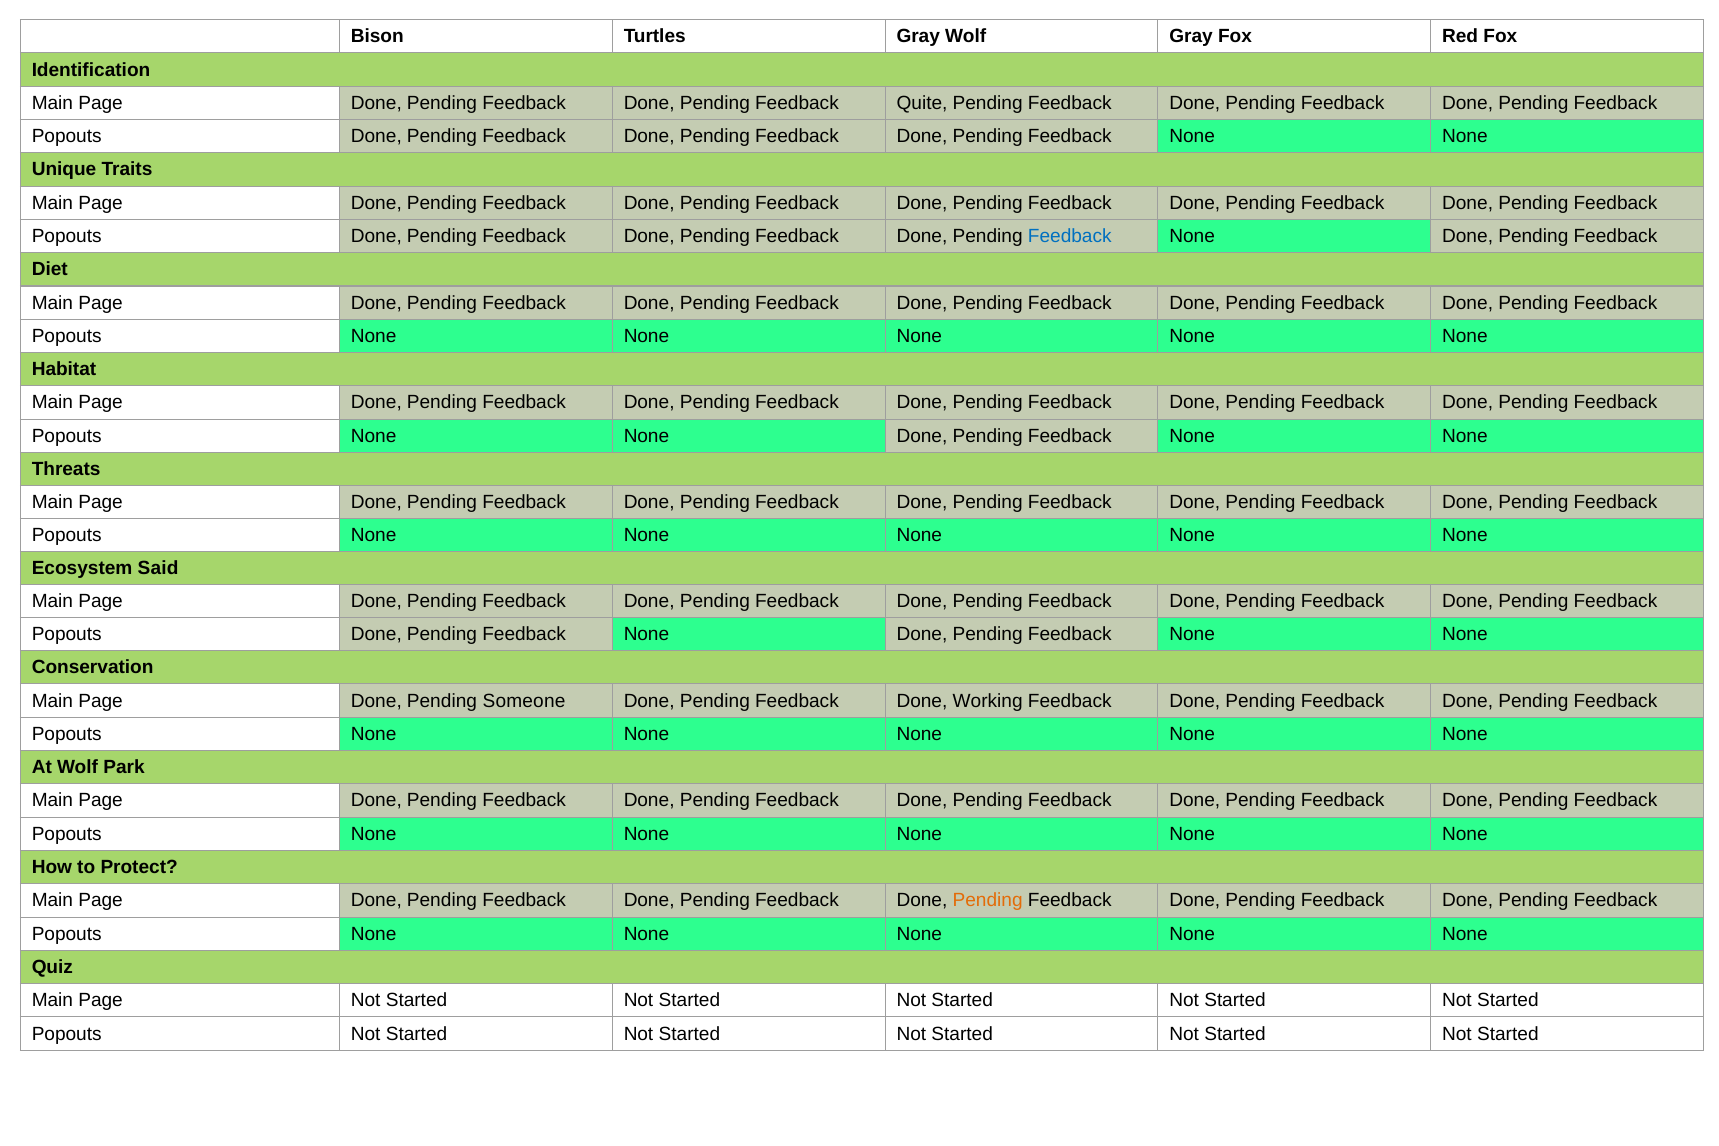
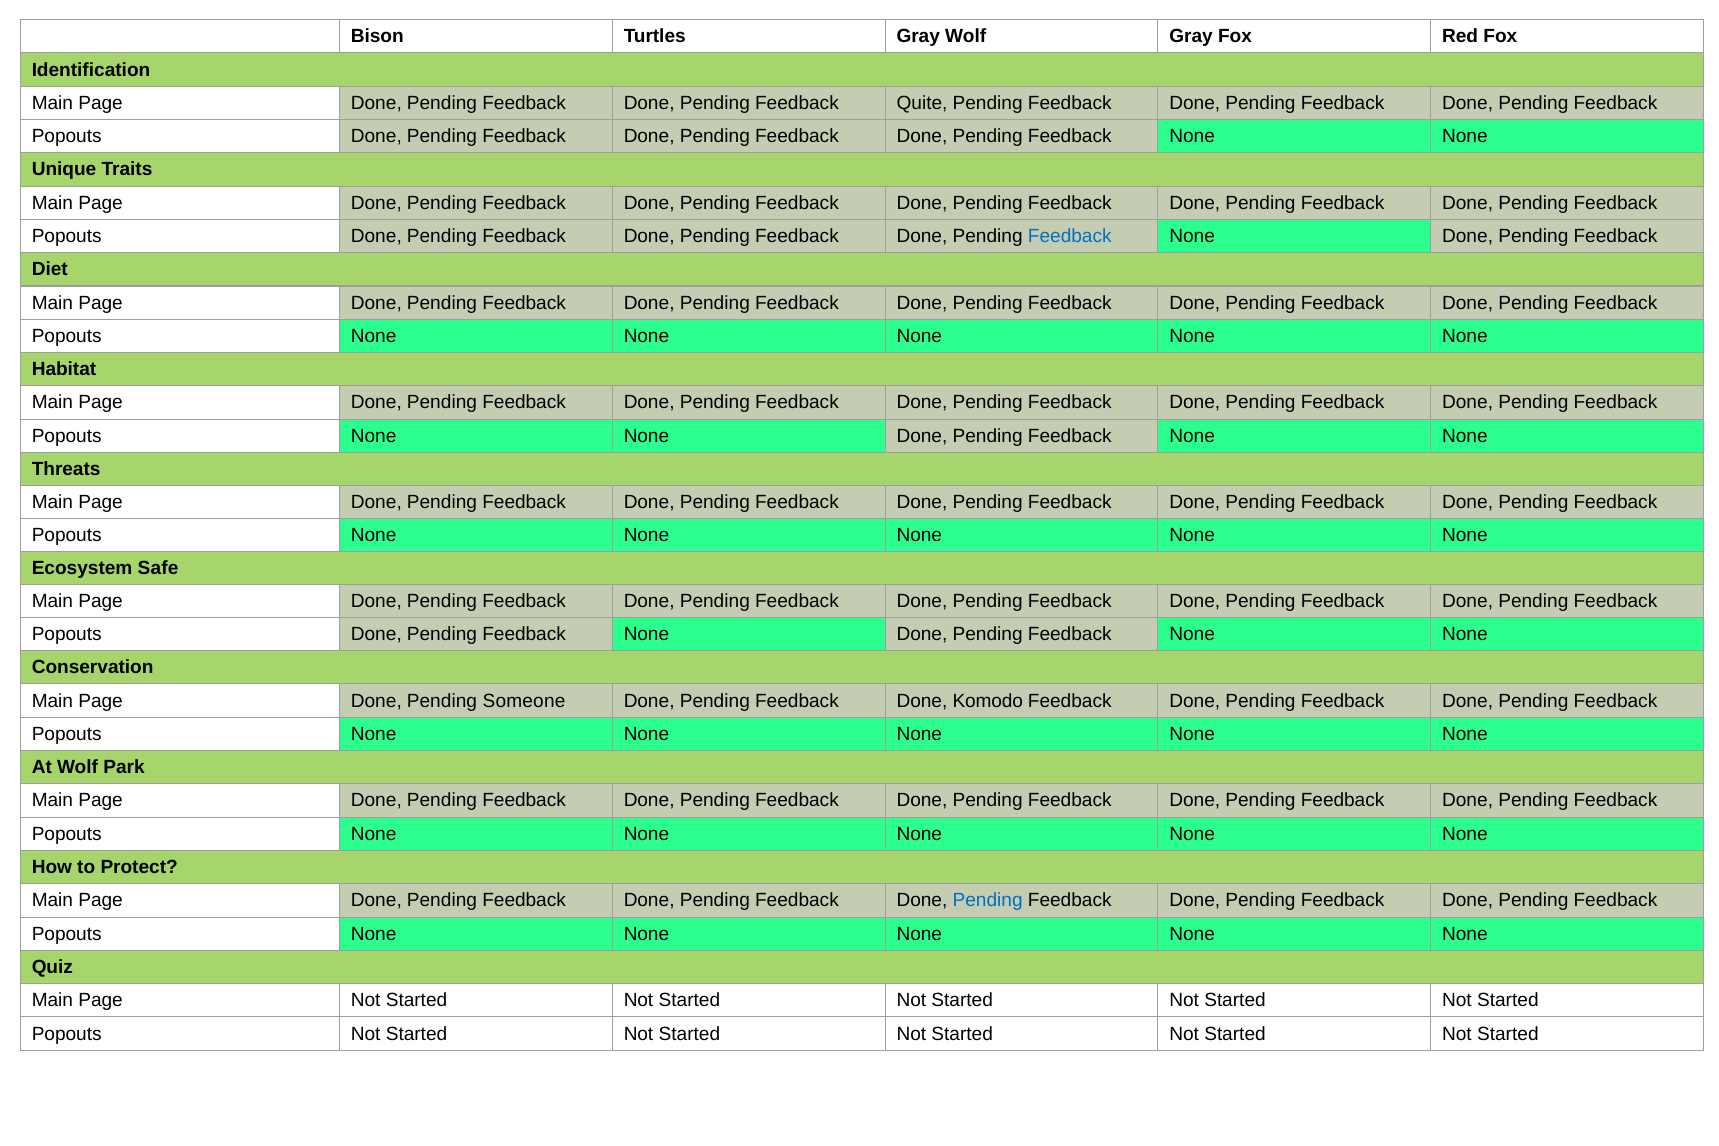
Said: Said -> Safe (158, 568)
Working: Working -> Komodo (988, 701)
Pending colour: orange -> blue (988, 901)
